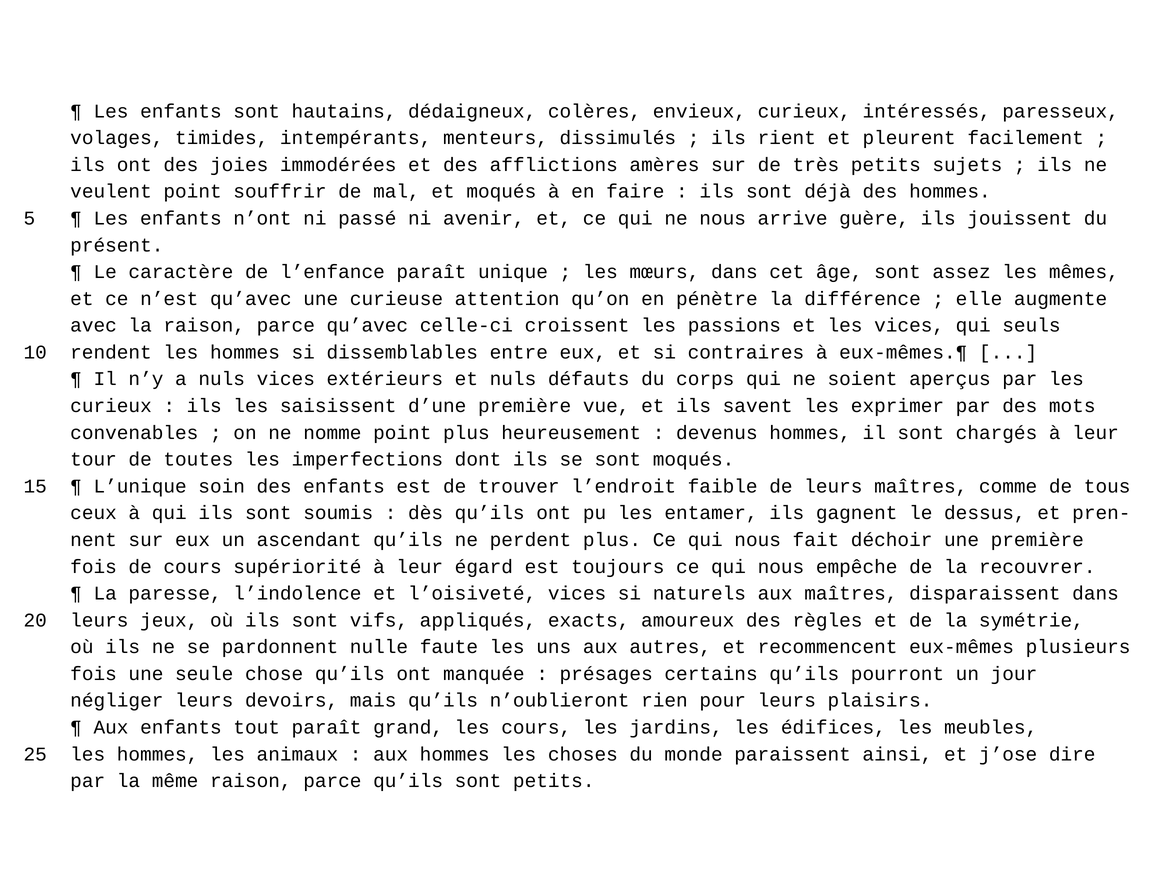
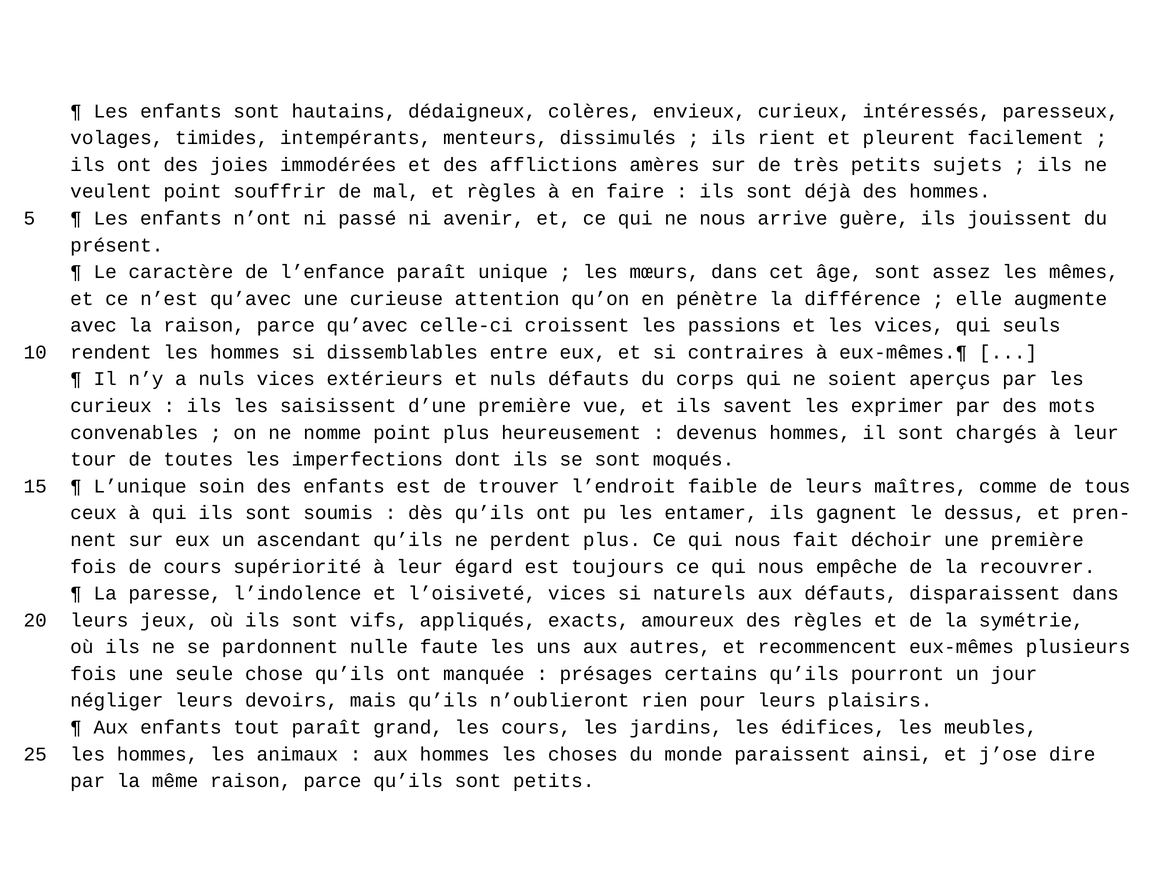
et moqués: moqués -> règles (501, 192)
aux maîtres: maîtres -> défauts (851, 594)
